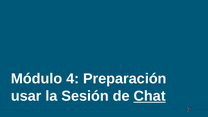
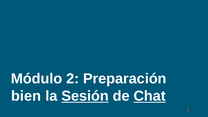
4: 4 -> 2 (73, 79)
usar: usar -> bien (26, 96)
Sesión underline: none -> present (85, 96)
